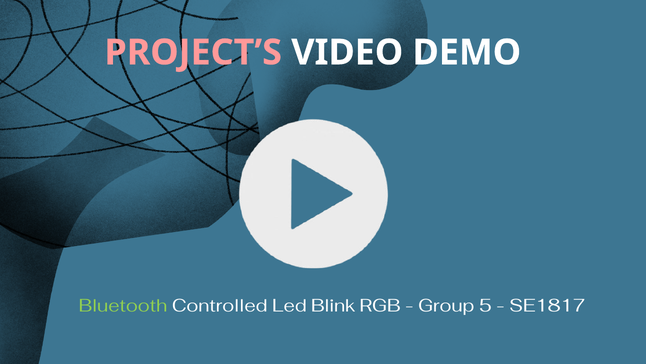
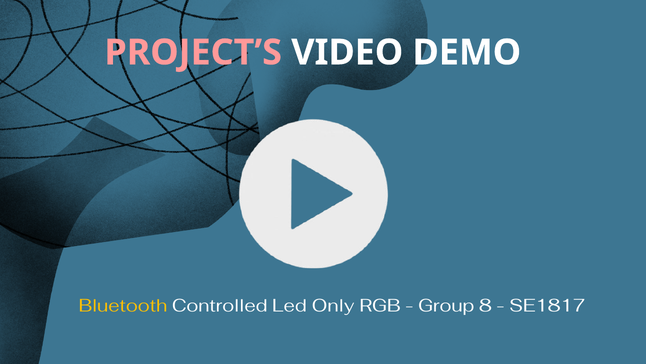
Bluetooth colour: light green -> yellow (123, 305)
Blink: Blink -> Only (333, 305)
5: 5 -> 8 (485, 305)
